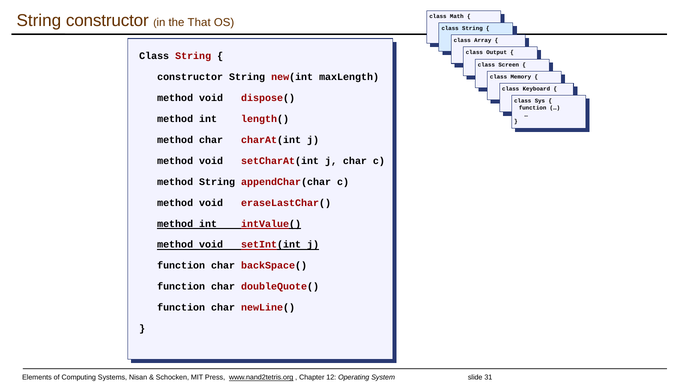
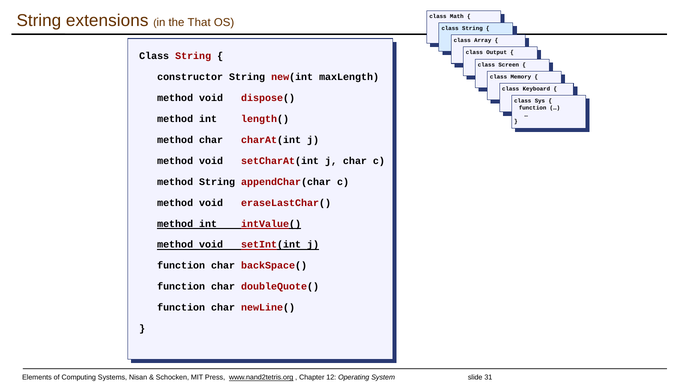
String constructor: constructor -> extensions (107, 20)
